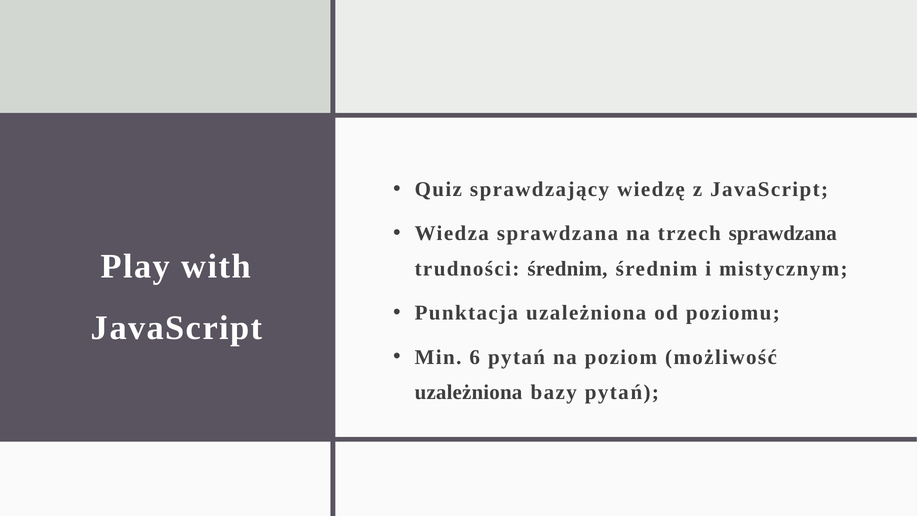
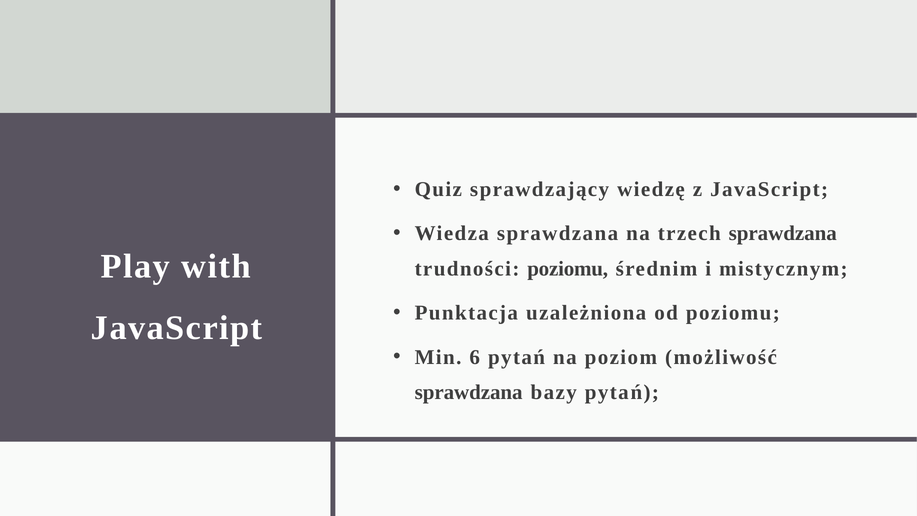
trudności średnim: średnim -> poziomu (568, 269)
uzależniona: uzależniona -> sprawdzana (469, 392)
